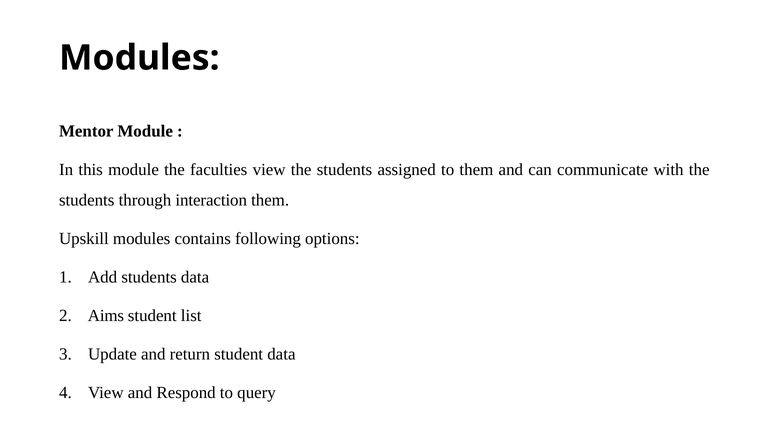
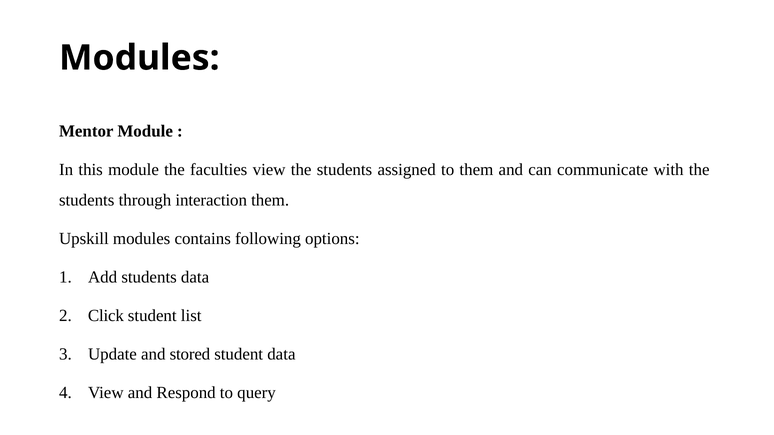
Aims: Aims -> Click (106, 316)
return: return -> stored (190, 354)
